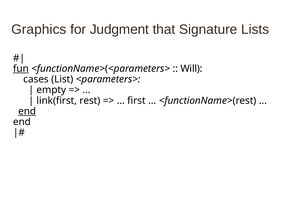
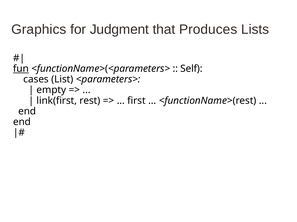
Signature: Signature -> Produces (208, 30)
Will: Will -> Self (191, 69)
end underline: present -> none (27, 112)
